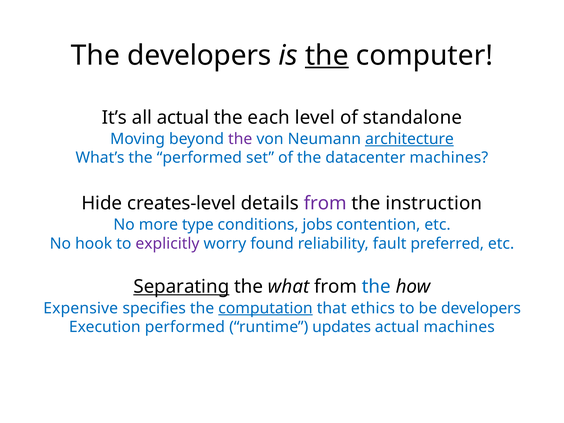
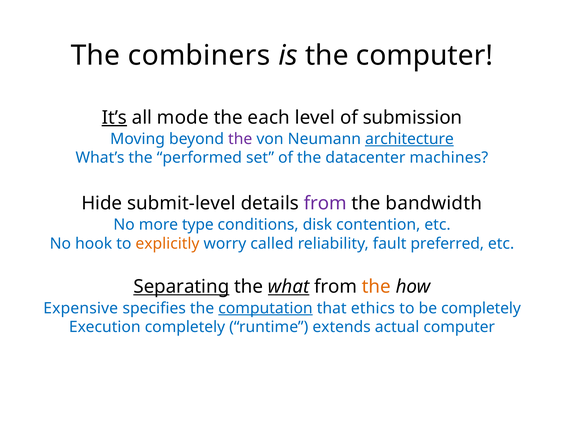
The developers: developers -> combiners (199, 56)
the underline: present -> none (327, 56)
It’s underline: none -> present (114, 118)
all actual: actual -> mode (183, 118)
standalone: standalone -> submission (413, 118)
creates-level: creates-level -> submit-level (181, 203)
instruction: instruction -> bandwidth (434, 203)
jobs: jobs -> disk (317, 225)
explicitly colour: purple -> orange (167, 244)
found: found -> called (272, 244)
what underline: none -> present (289, 287)
the colour: blue -> orange (376, 287)
be developers: developers -> completely (481, 308)
Execution performed: performed -> completely (185, 327)
updates: updates -> extends (342, 327)
actual machines: machines -> computer (459, 327)
